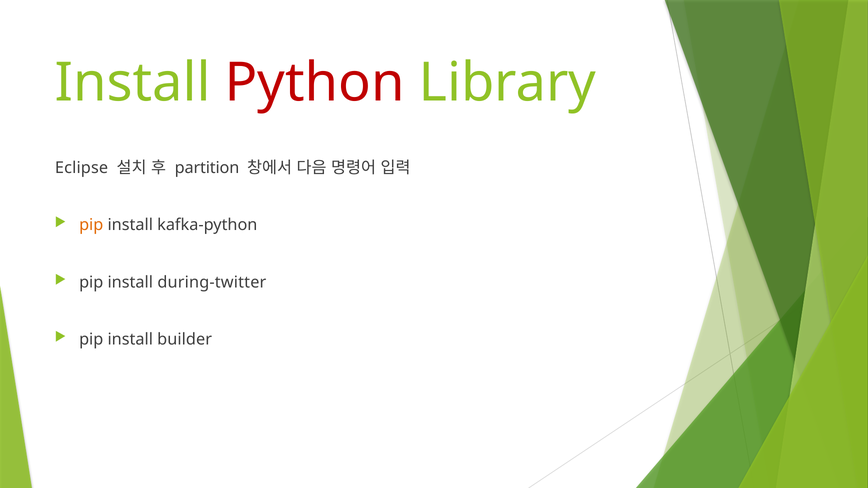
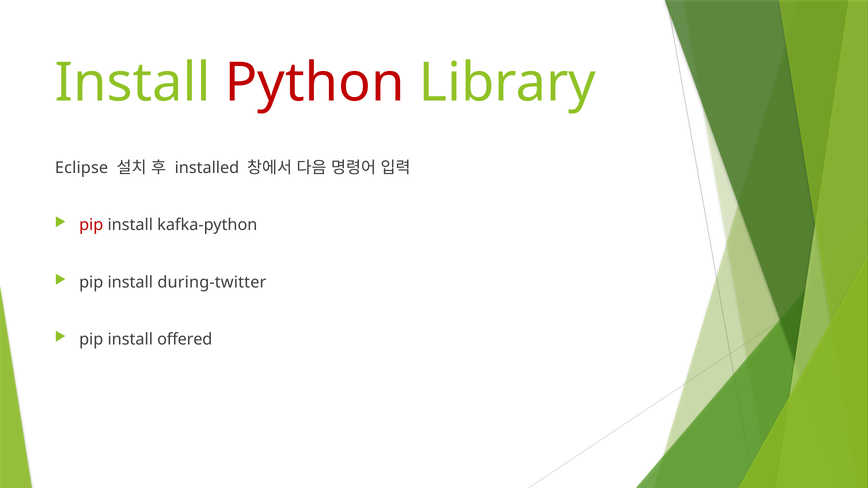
partition: partition -> installed (207, 168)
pip colour: orange -> red (91, 225)
builder: builder -> offered (185, 339)
